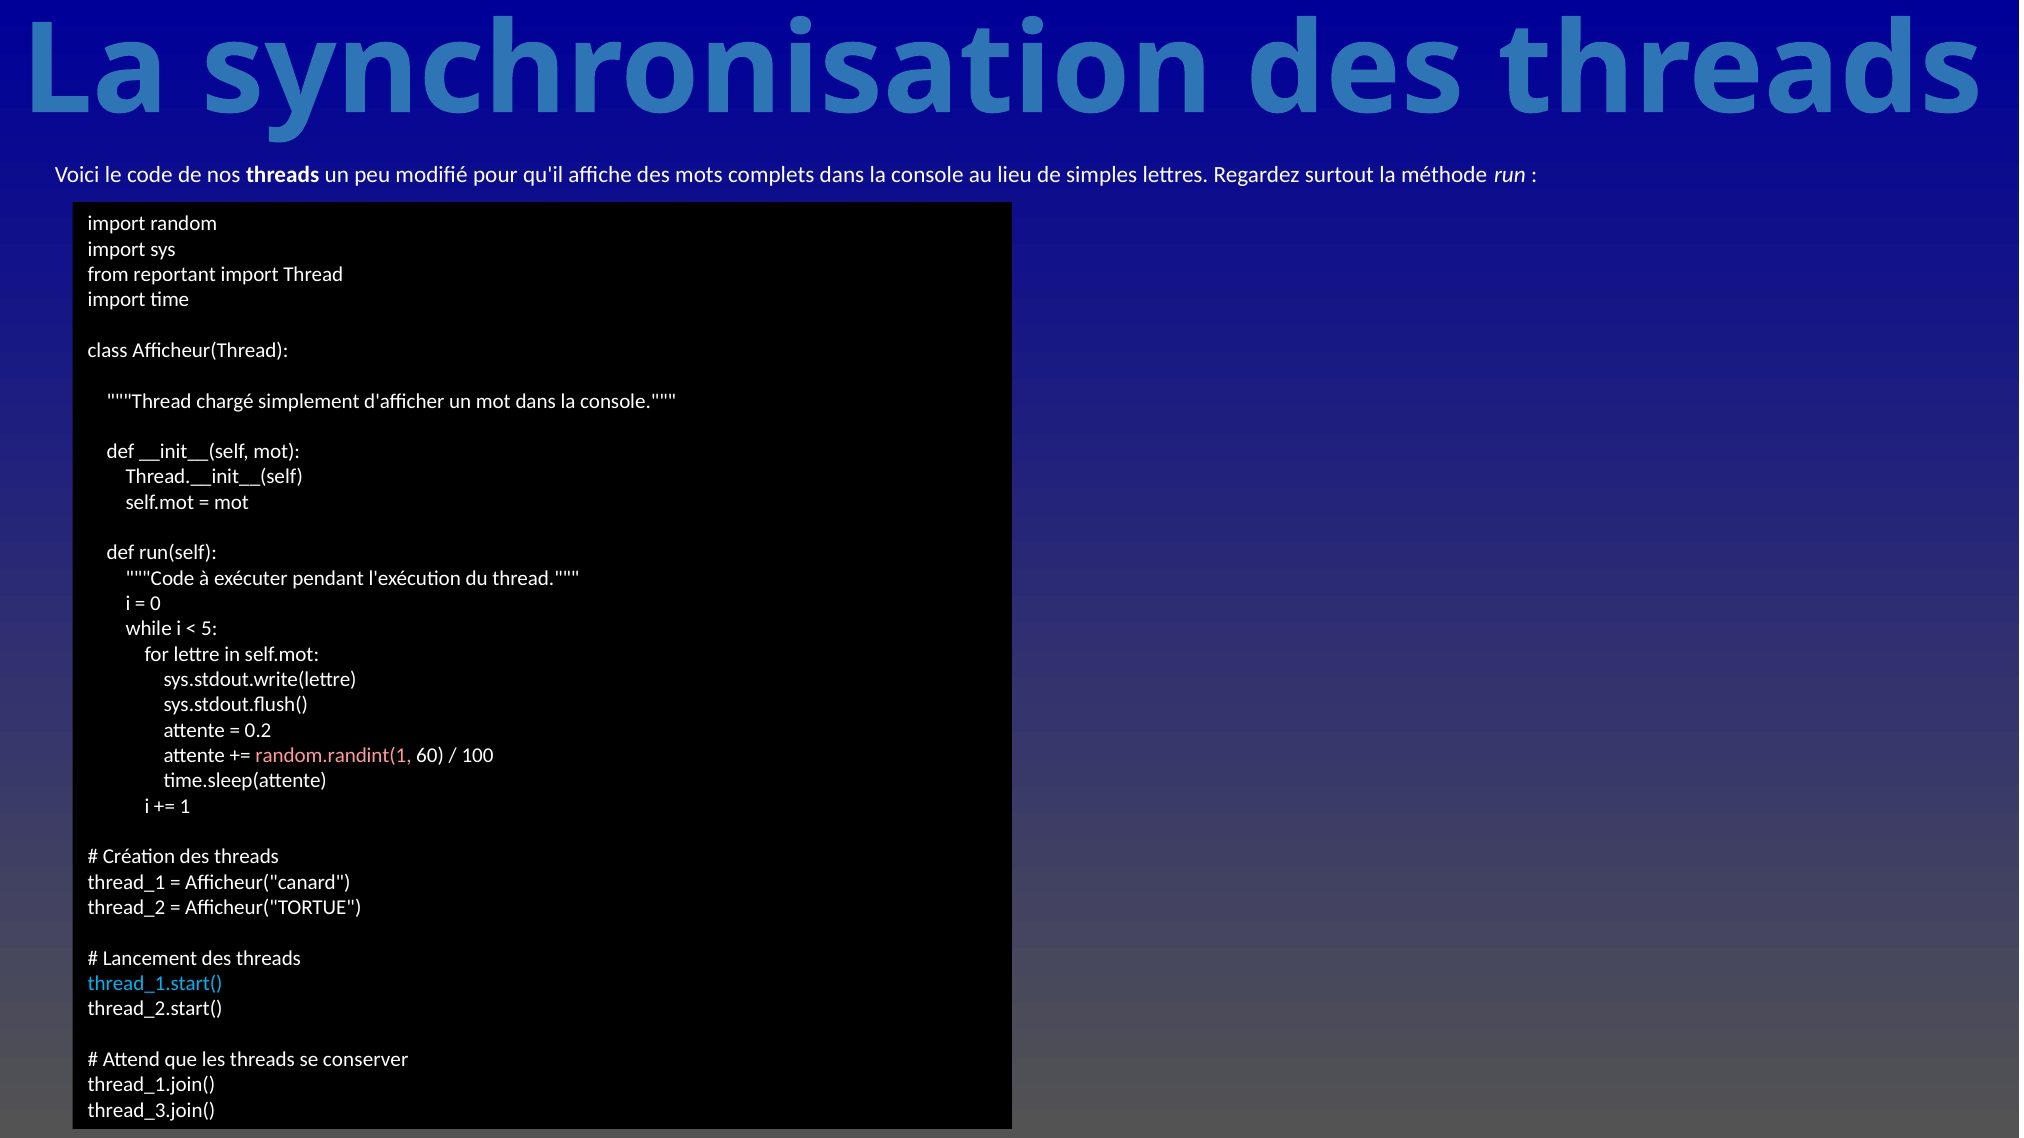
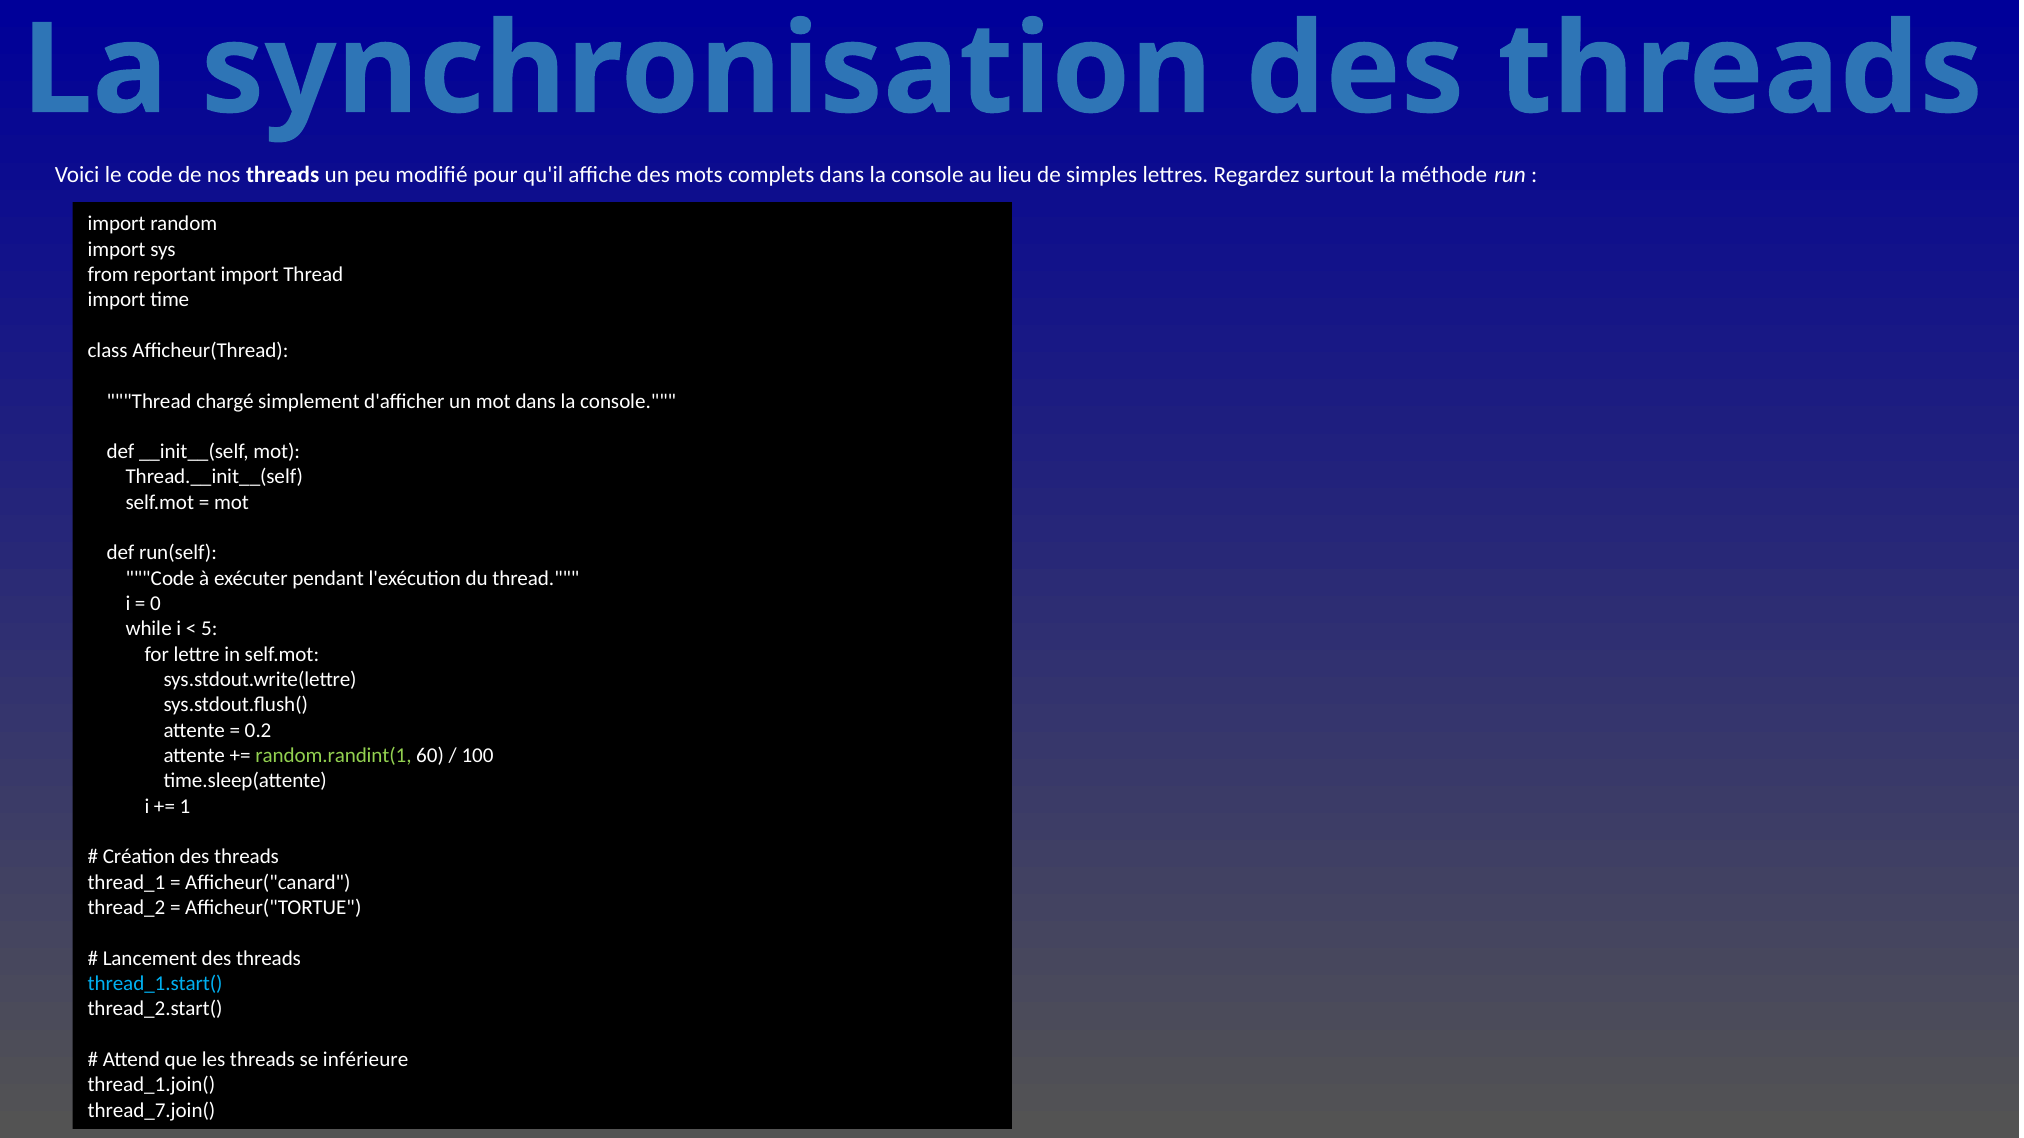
random.randint(1 colour: pink -> light green (333, 756)
conserver: conserver -> inférieure (366, 1060)
thread_3.join(: thread_3.join( -> thread_7.join( (151, 1111)
